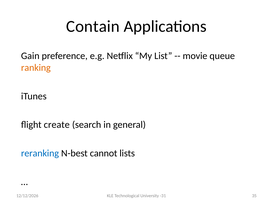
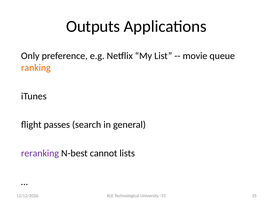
Contain: Contain -> Outputs (93, 26)
Gain: Gain -> Only (30, 56)
create: create -> passes (57, 125)
reranking colour: blue -> purple (40, 153)
